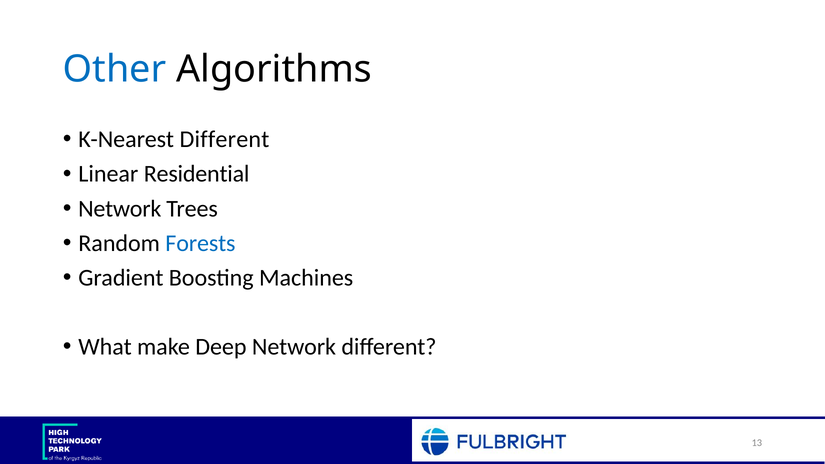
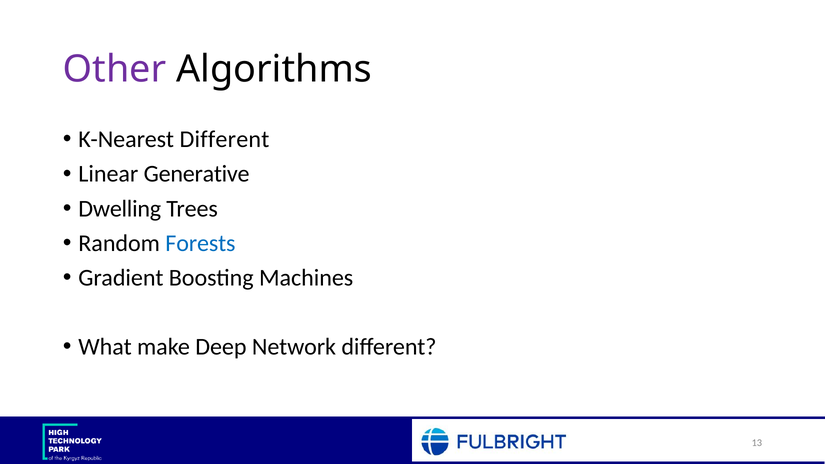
Other colour: blue -> purple (115, 69)
Residential: Residential -> Generative (197, 174)
Network: Network -> Dwelling (120, 209)
